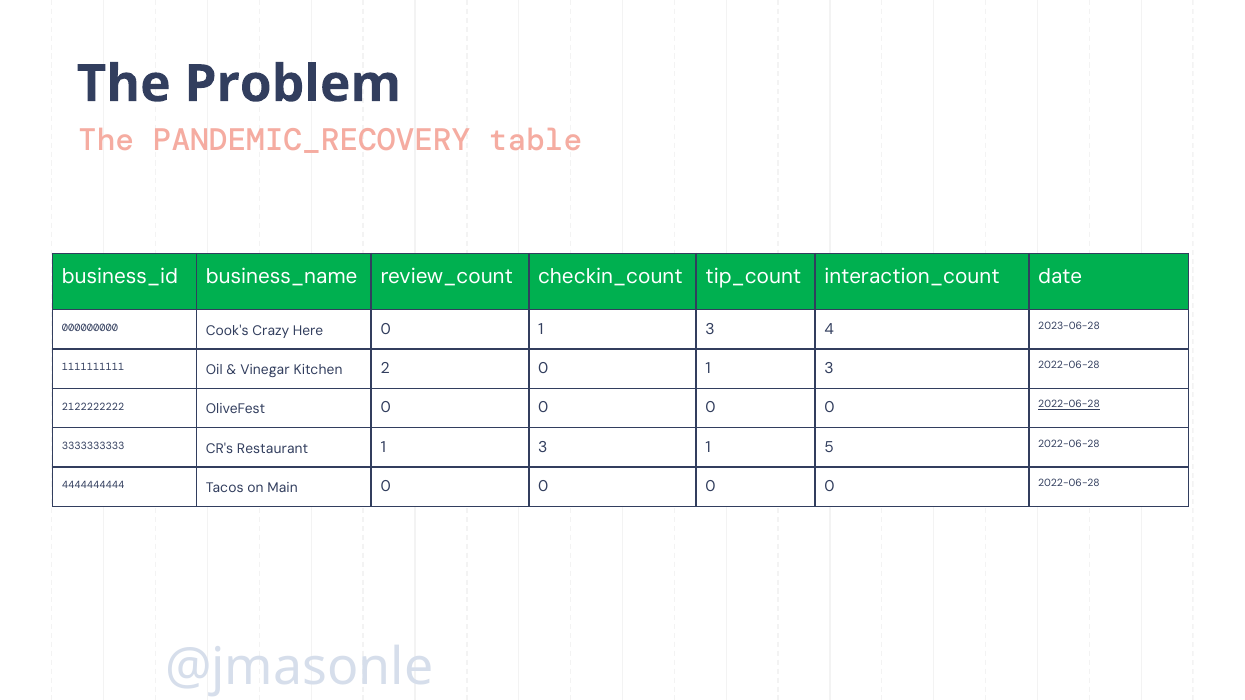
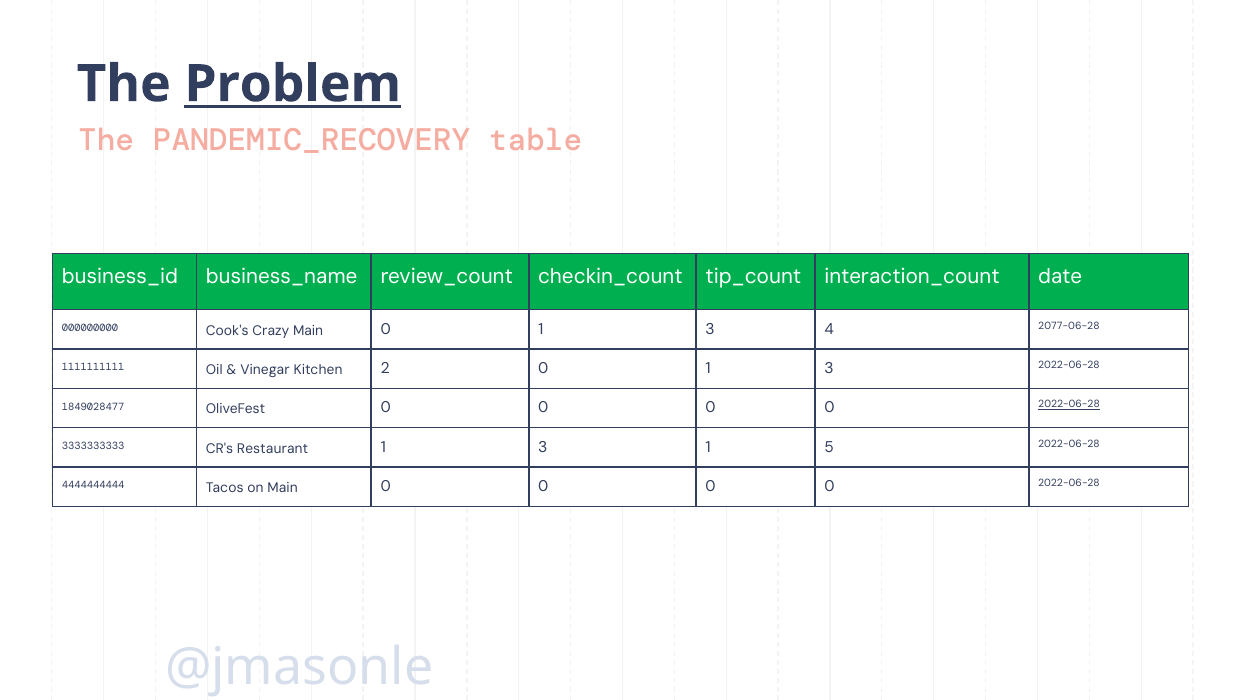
Problem underline: none -> present (293, 84)
Crazy Here: Here -> Main (308, 331)
2023-06-28: 2023-06-28 -> 2077-06-28 (1069, 326)
2122222222: 2122222222 -> 1849028477 (93, 407)
